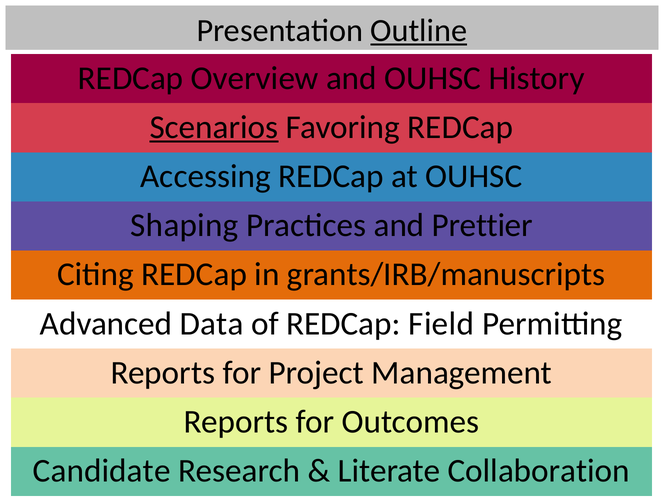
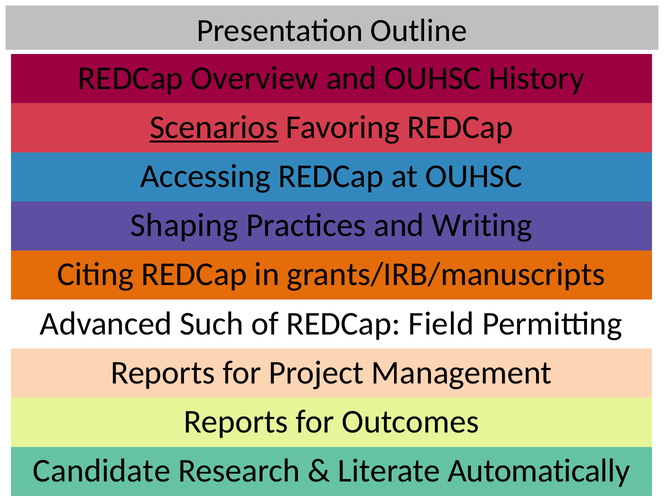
Outline underline: present -> none (419, 30)
Prettier: Prettier -> Writing (482, 225)
Data: Data -> Such (212, 324)
Collaboration: Collaboration -> Automatically (539, 471)
